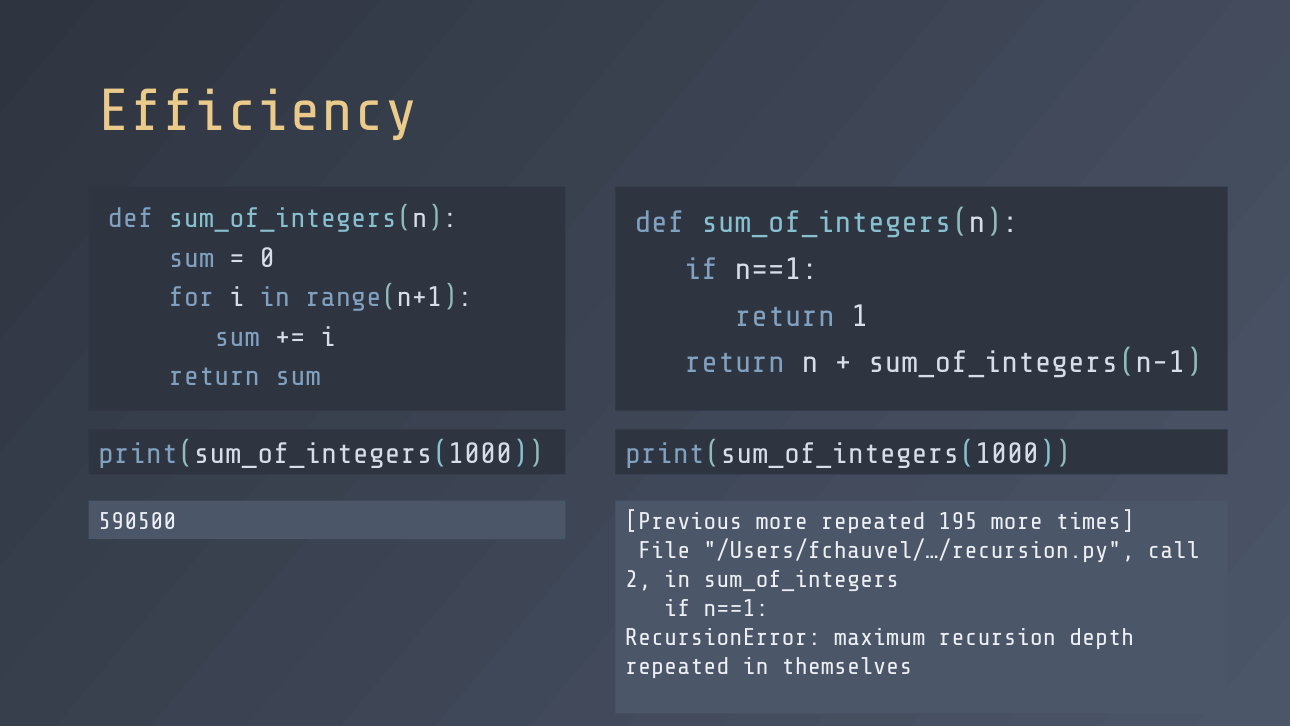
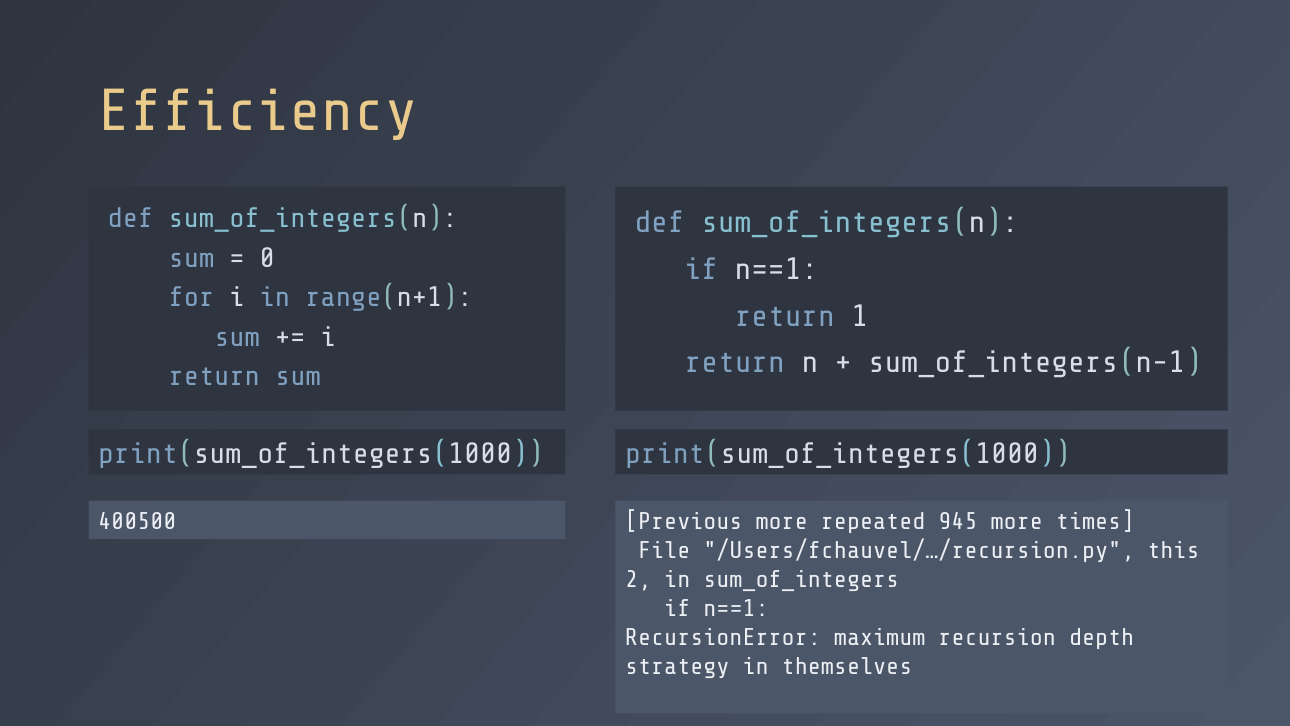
590500: 590500 -> 400500 (137, 521)
195: 195 -> 945 (958, 521)
call: call -> this (1173, 550)
repeated: repeated -> strategy (677, 666)
